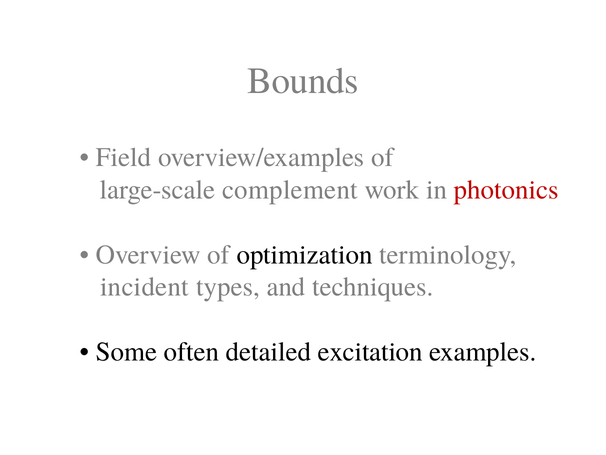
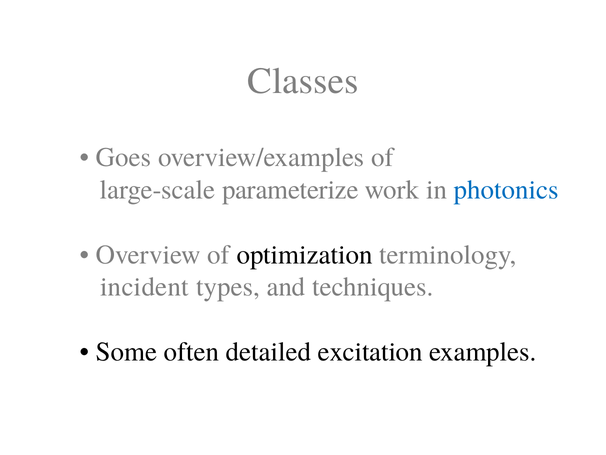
Bounds: Bounds -> Classes (303, 81)
Field: Field -> Goes (124, 157)
complement: complement -> parameterize (290, 190)
photonics colour: red -> blue (506, 190)
